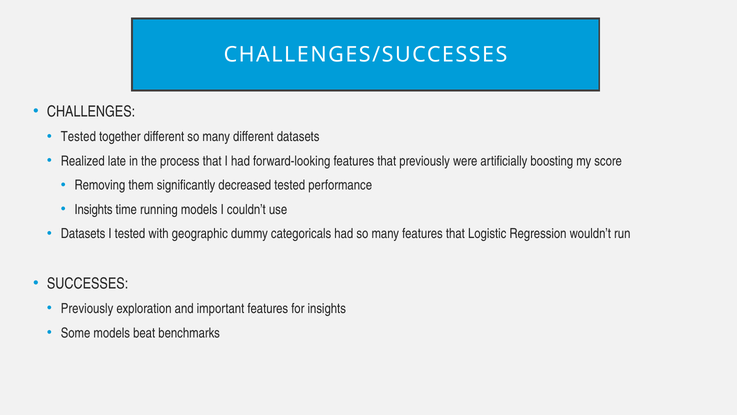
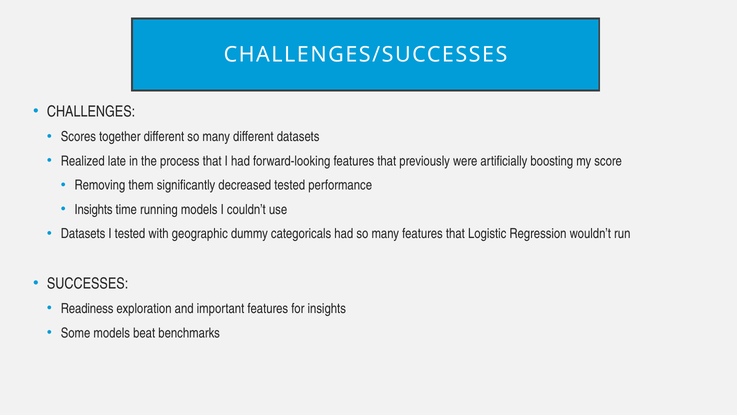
Tested: Tested -> Scores (78, 137)
Previously: Previously -> Readiness (87, 308)
